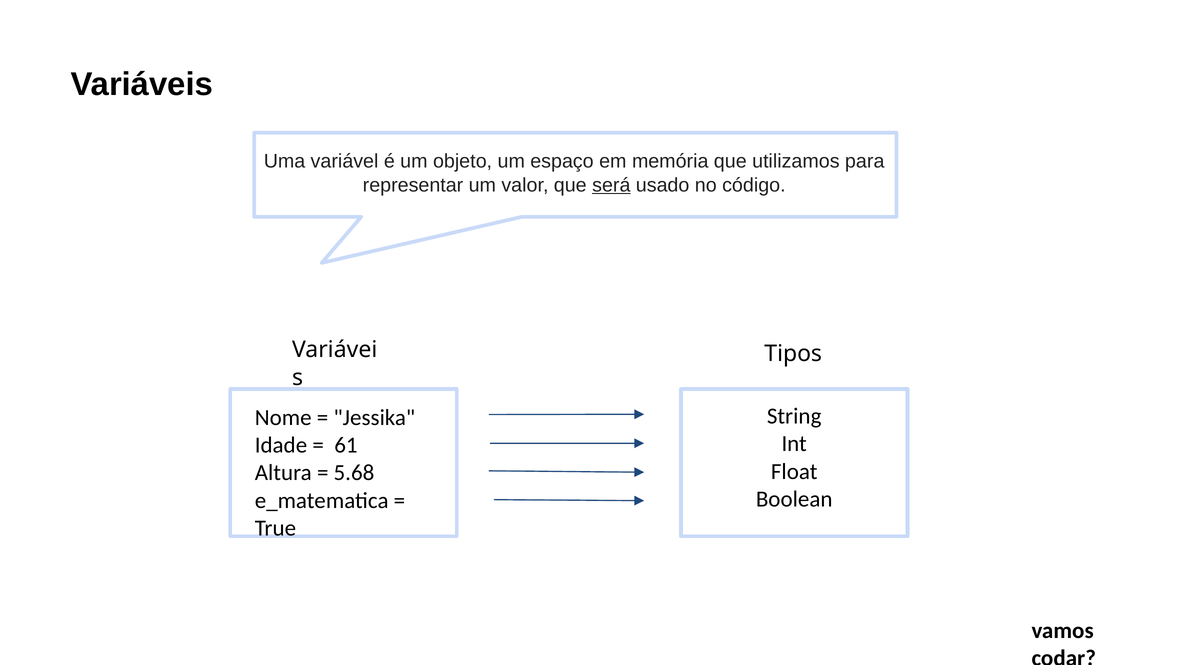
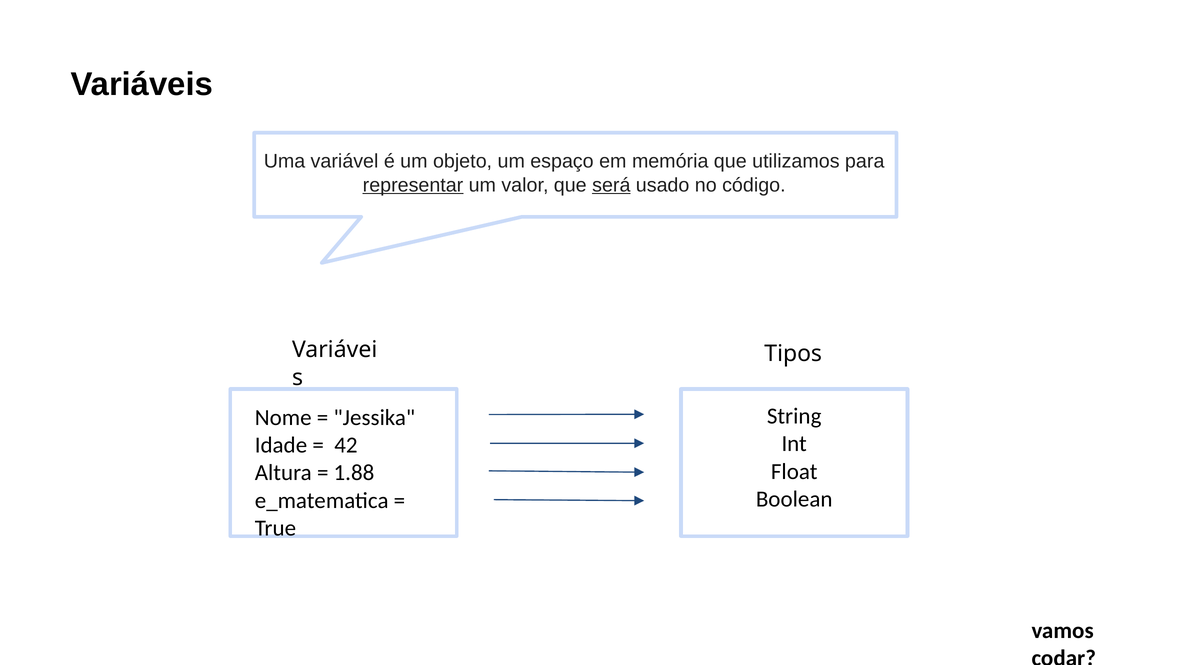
representar underline: none -> present (413, 185)
61: 61 -> 42 (346, 445)
5.68: 5.68 -> 1.88 (354, 473)
